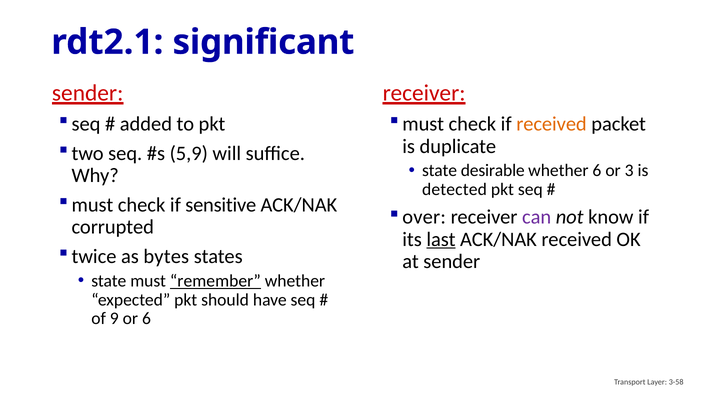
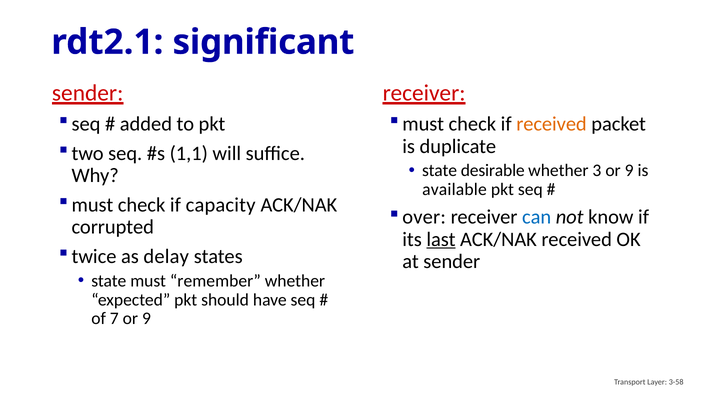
5,9: 5,9 -> 1,1 (189, 154)
whether 6: 6 -> 3 (597, 170)
3: 3 -> 9 (629, 170)
detected: detected -> available (454, 189)
sensitive: sensitive -> capacity (221, 205)
can colour: purple -> blue (537, 217)
bytes: bytes -> delay (166, 256)
remember underline: present -> none (215, 281)
9: 9 -> 7 (114, 319)
6: 6 -> 9 (146, 319)
